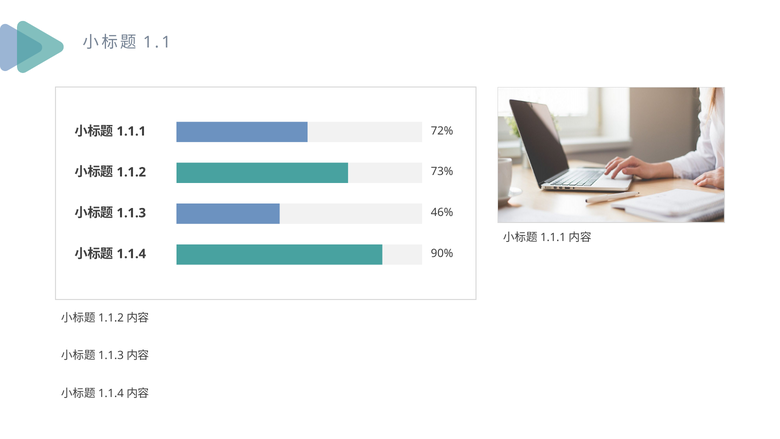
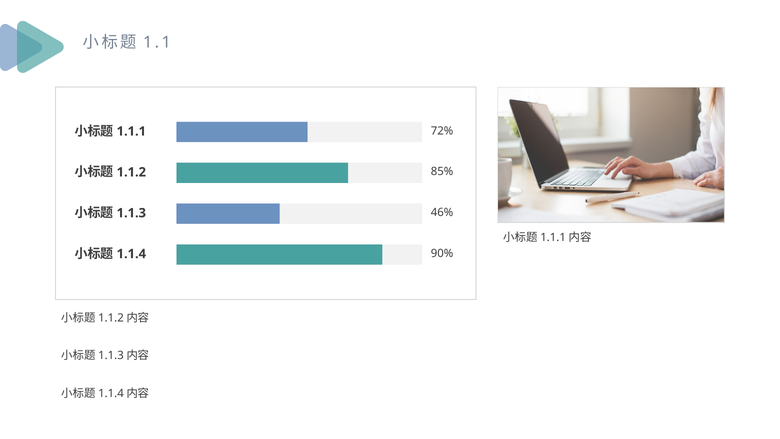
73%: 73% -> 85% (442, 172)
